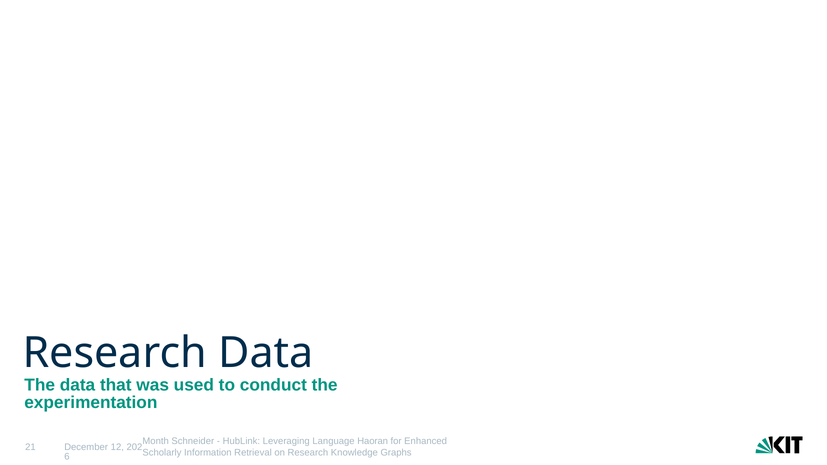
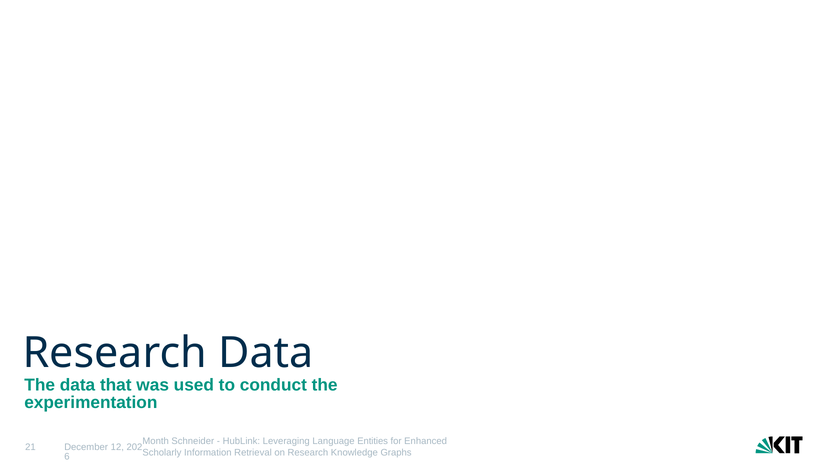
Haoran: Haoran -> Entities (373, 442)
